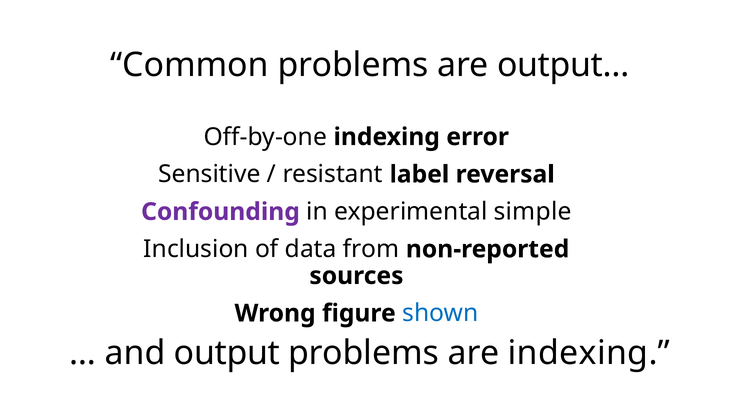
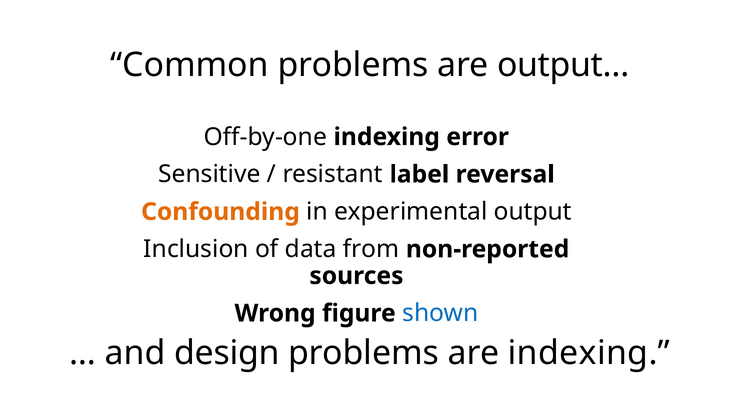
Confounding colour: purple -> orange (220, 212)
simple: simple -> output (533, 212)
output: output -> design (227, 353)
